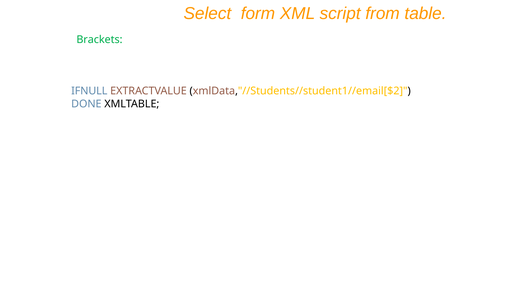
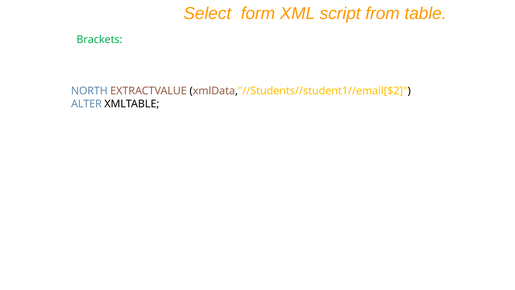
IFNULL: IFNULL -> NORTH (89, 91)
DONE: DONE -> ALTER (86, 104)
